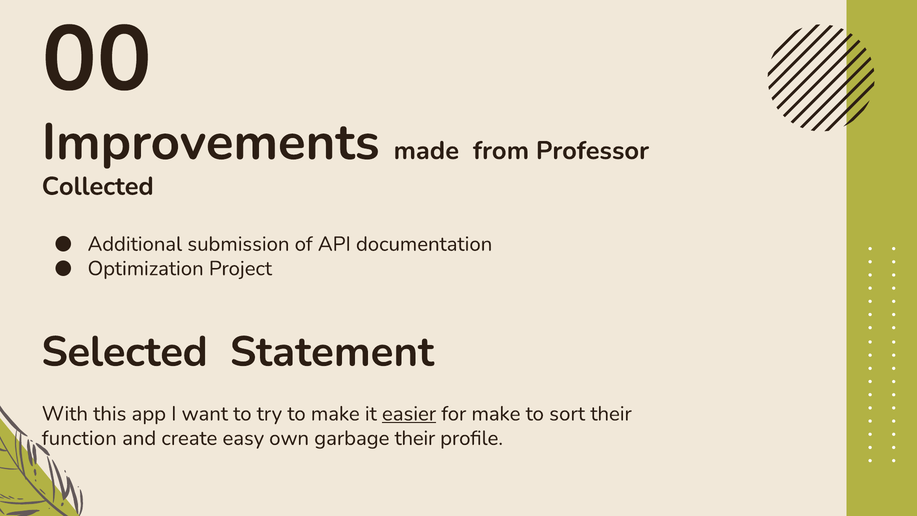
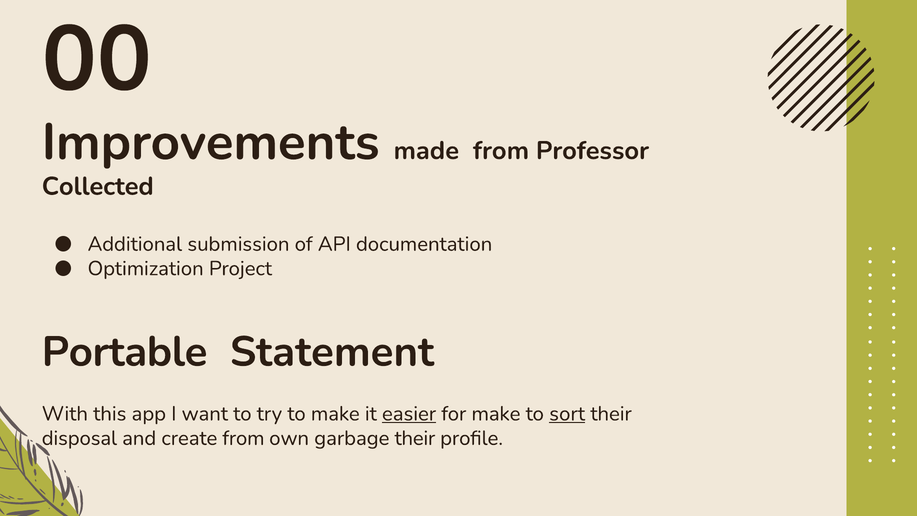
Selected: Selected -> Portable (125, 352)
sort underline: none -> present (567, 414)
function: function -> disposal (79, 438)
create easy: easy -> from (243, 438)
